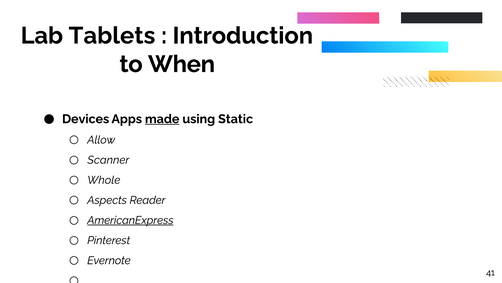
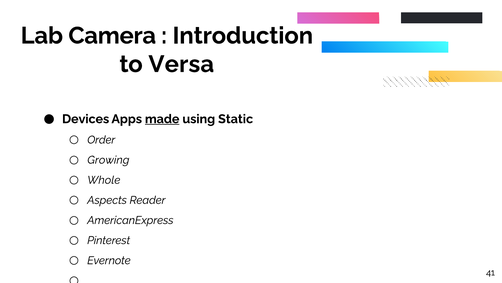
Tablets: Tablets -> Camera (112, 36)
When: When -> Versa (181, 64)
Allow: Allow -> Order (101, 140)
Scanner: Scanner -> Growing (108, 160)
AmericanExpress underline: present -> none (130, 220)
